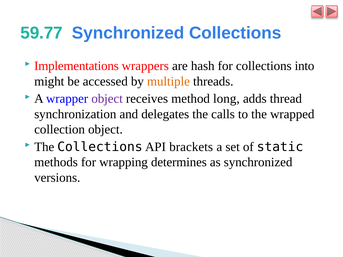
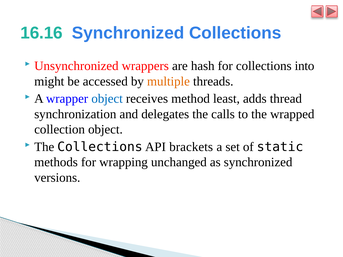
59.77: 59.77 -> 16.16 (42, 33)
Implementations: Implementations -> Unsynchronized (76, 66)
object colour: purple -> blue (107, 99)
long: long -> least (226, 99)
determines: determines -> unchanged (179, 162)
